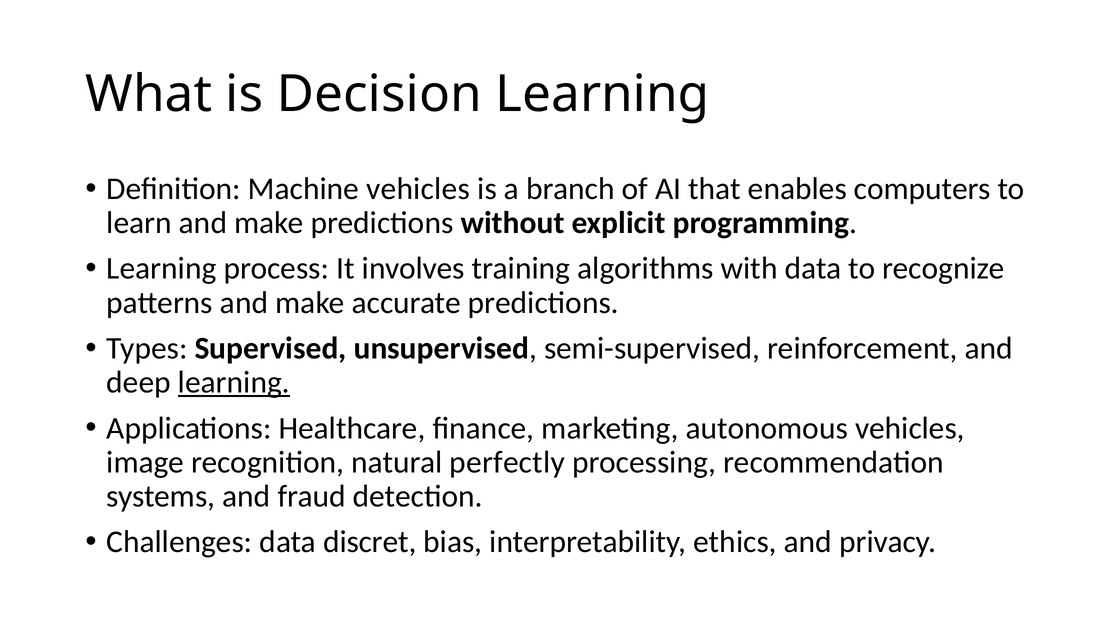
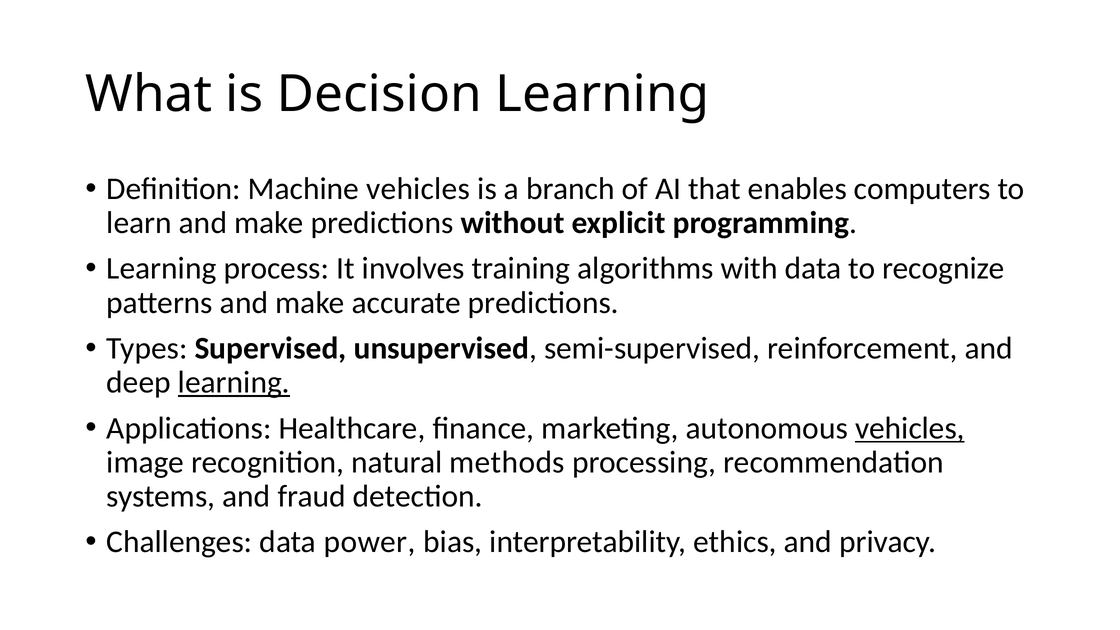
vehicles underline: none -> present (910, 428)
perfectly: perfectly -> methods (507, 462)
discret: discret -> power (370, 542)
